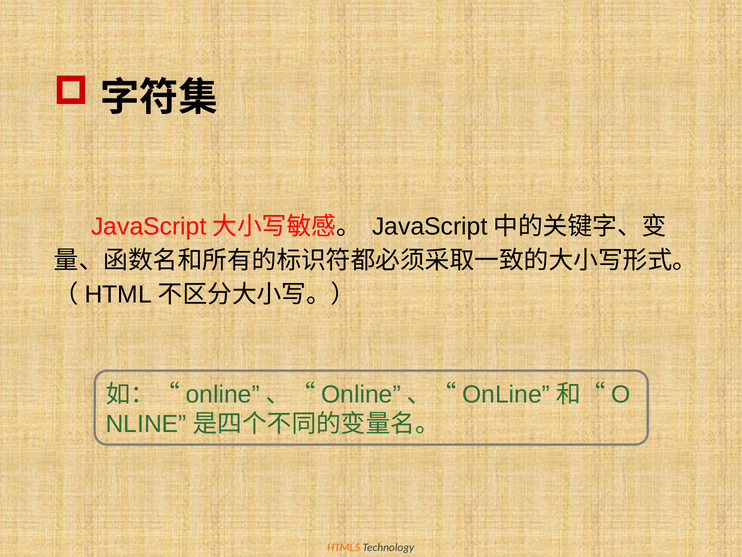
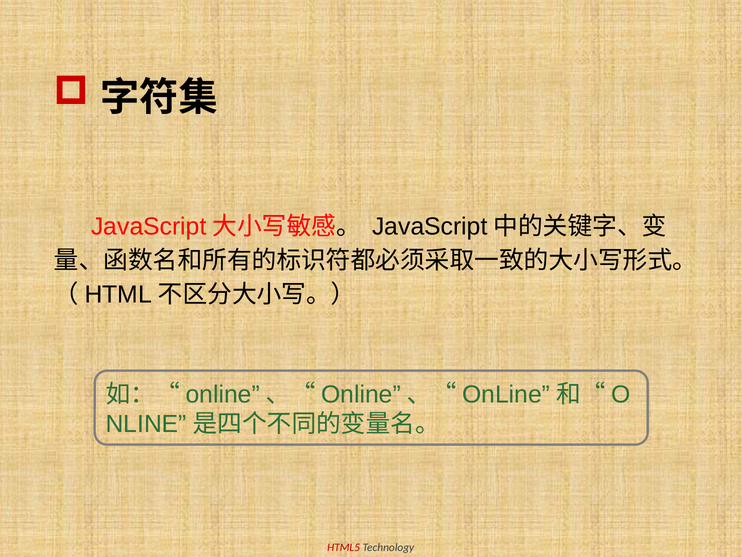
HTML5 colour: orange -> red (344, 547)
